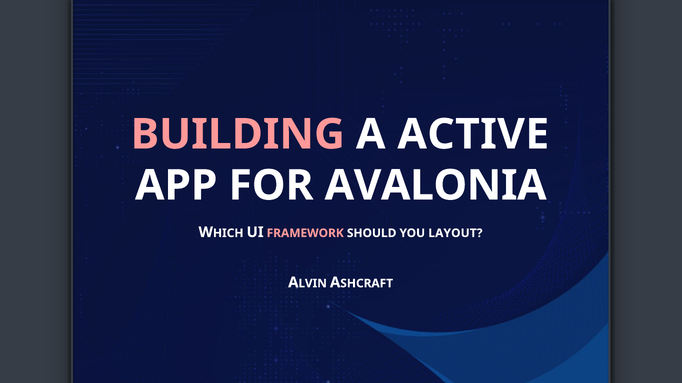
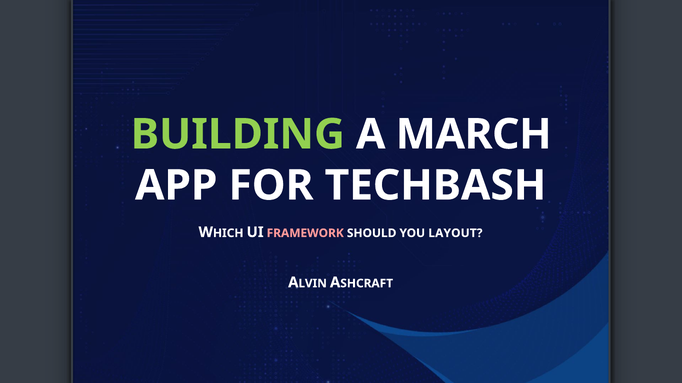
BUILDING colour: pink -> light green (238, 135)
ACTIVE: ACTIVE -> MARCH (474, 135)
AVALONIA: AVALONIA -> TECHBASH (435, 186)
